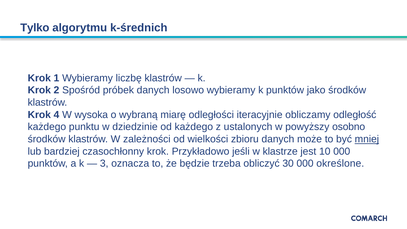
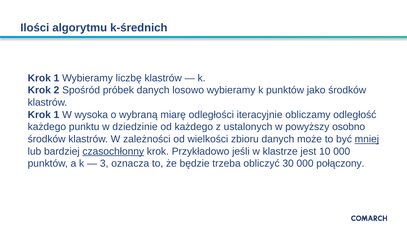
Tylko: Tylko -> Ilości (35, 28)
4: 4 -> 1 (56, 115)
czasochłonny underline: none -> present (113, 151)
określone: określone -> połączony (340, 164)
